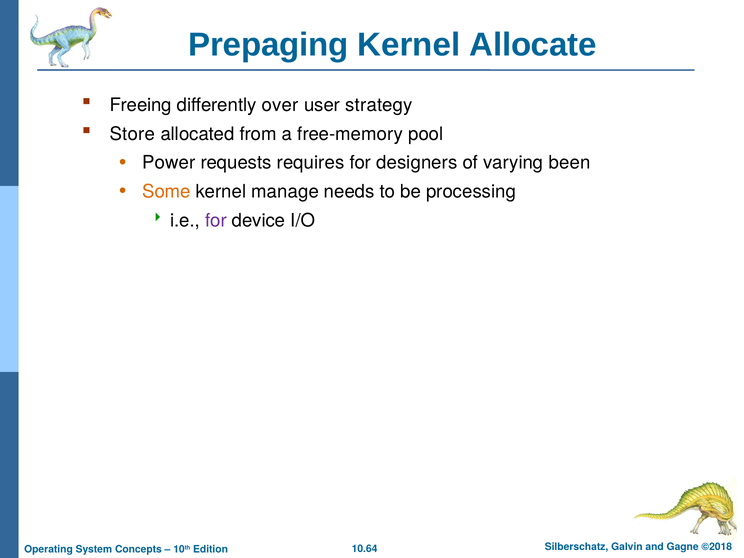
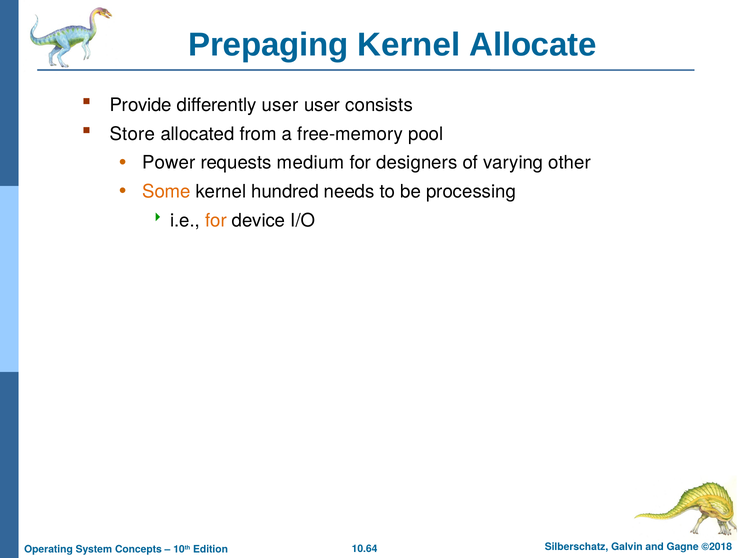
Freeing: Freeing -> Provide (141, 105)
differently over: over -> user (280, 105)
strategy: strategy -> consists (379, 105)
requires: requires -> medium (310, 163)
been: been -> other (570, 163)
manage: manage -> hundred (285, 192)
for colour: purple -> orange (216, 220)
